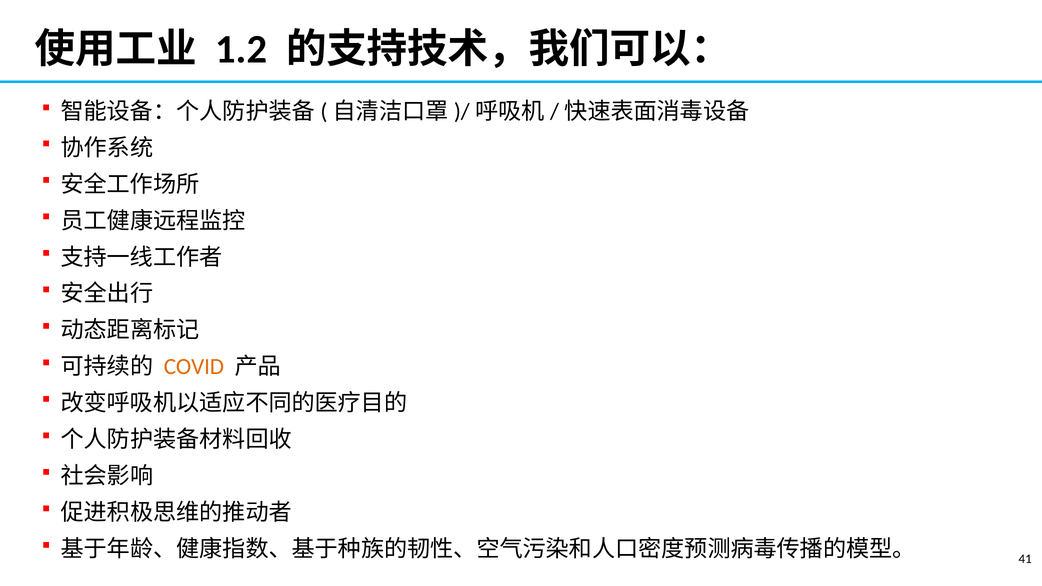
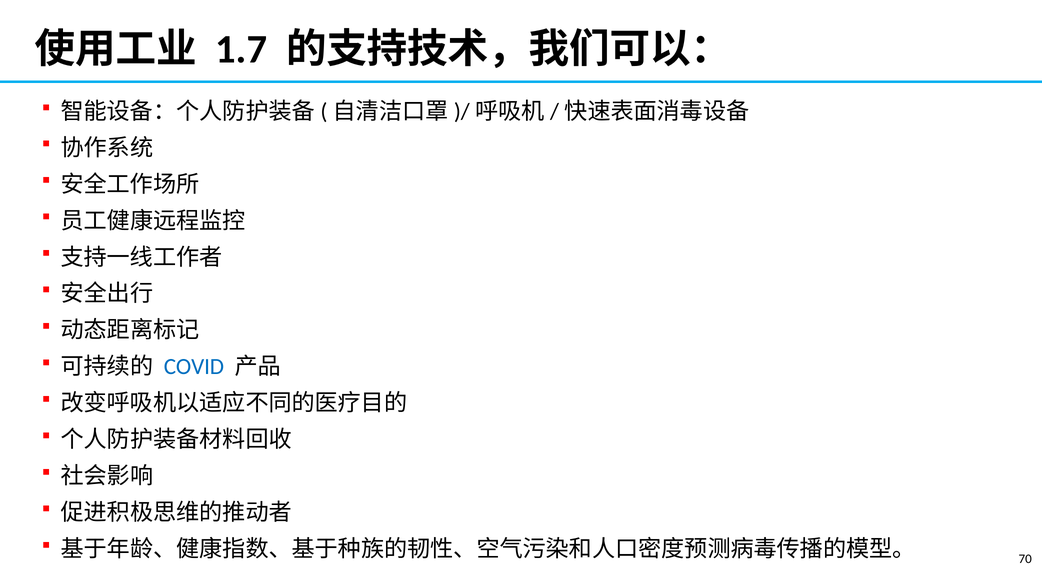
1.2: 1.2 -> 1.7 (241, 50)
COVID colour: orange -> blue (194, 367)
41: 41 -> 70 (1025, 559)
